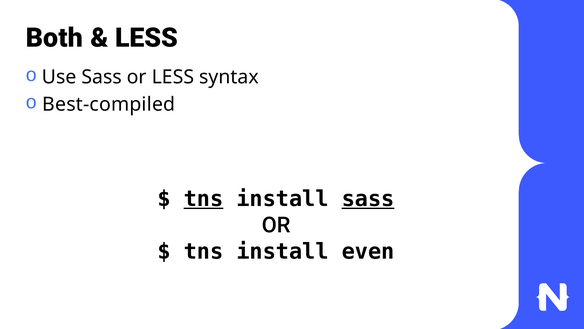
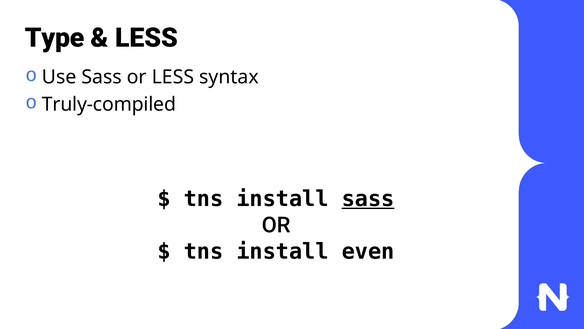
Both: Both -> Type (55, 38)
Best-compiled: Best-compiled -> Truly-compiled (109, 104)
tns underline: present -> none (204, 199)
